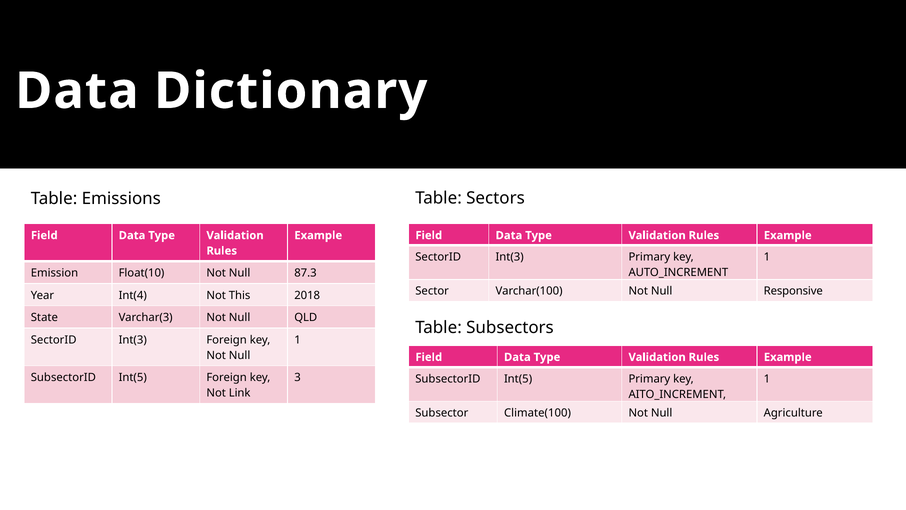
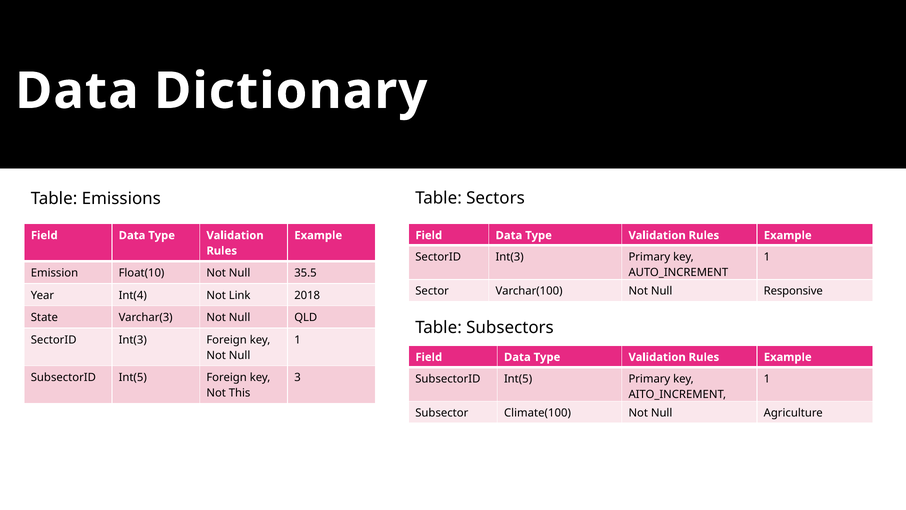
87.3: 87.3 -> 35.5 (305, 273)
This: This -> Link (240, 295)
Link: Link -> This (240, 393)
